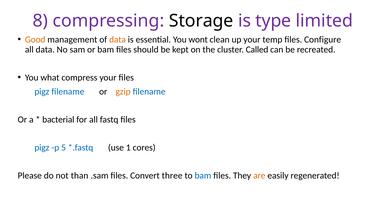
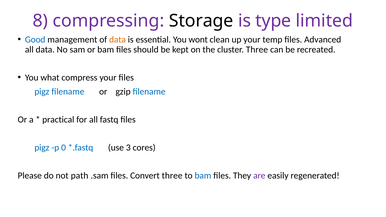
Good colour: orange -> blue (35, 40)
Configure: Configure -> Advanced (323, 40)
cluster Called: Called -> Three (257, 50)
gzip colour: orange -> black (123, 92)
bacterial: bacterial -> practical (58, 120)
5: 5 -> 0 (64, 148)
1: 1 -> 3 (128, 148)
than: than -> path (80, 176)
are colour: orange -> purple (259, 176)
